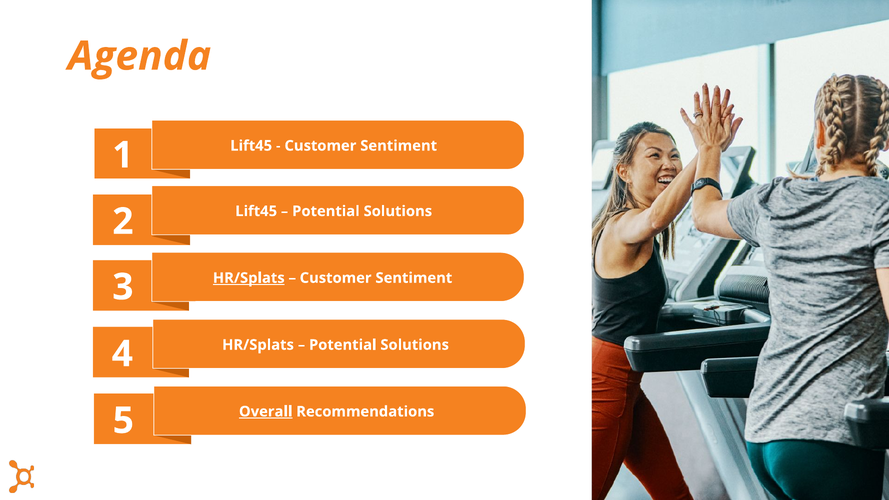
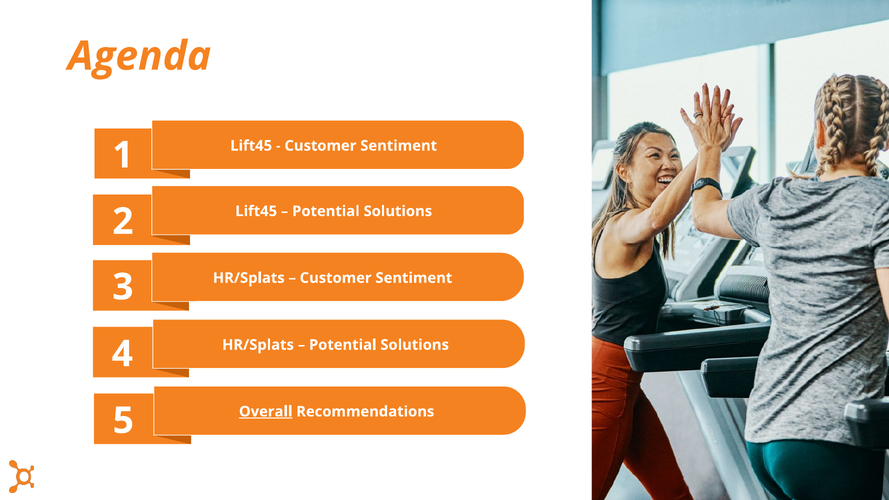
HR/Splats underline: present -> none (249, 278)
